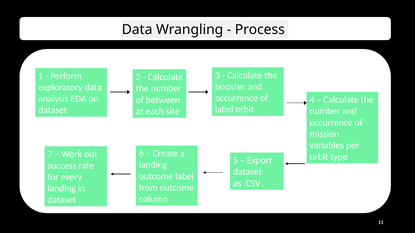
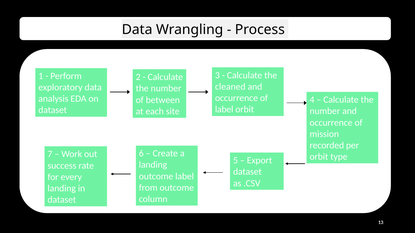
booster: booster -> cleaned (230, 87)
variables: variables -> recorded (327, 146)
